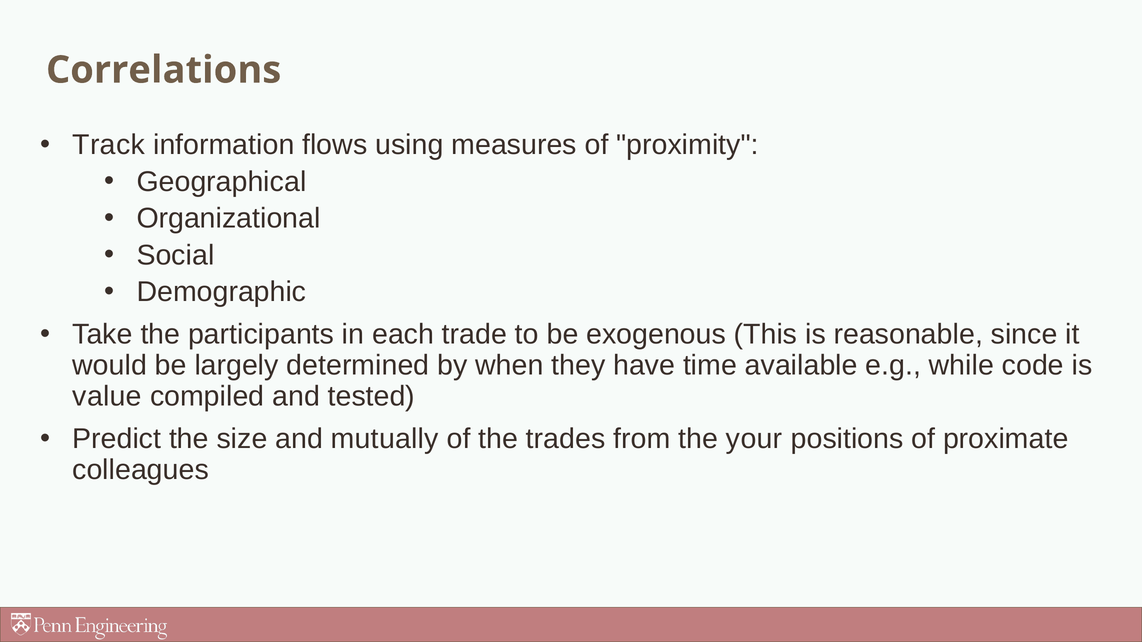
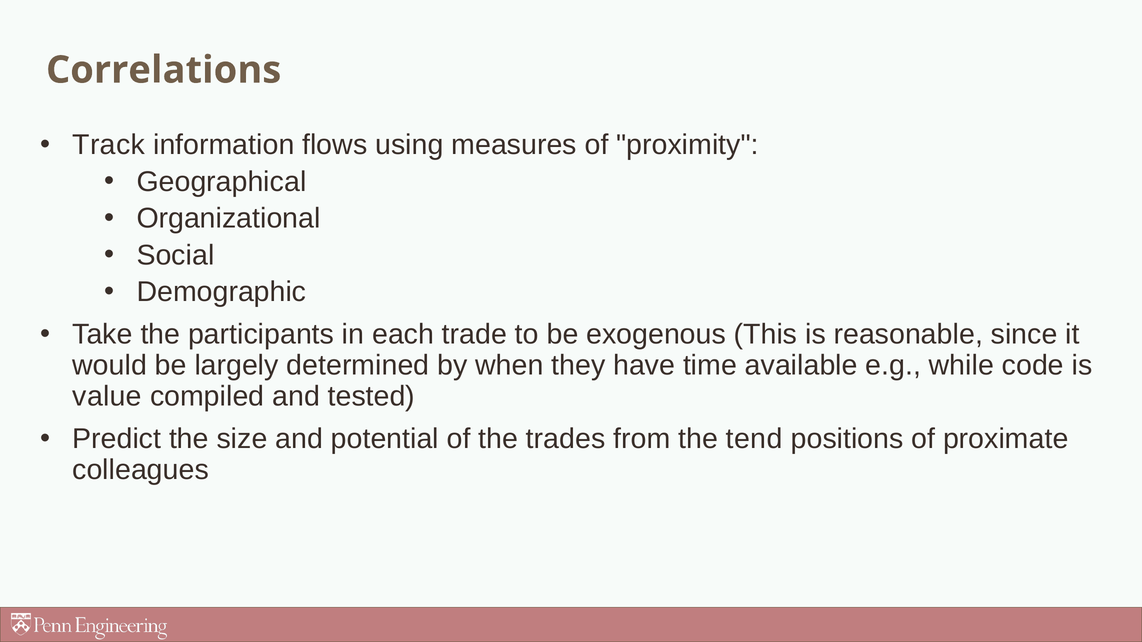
mutually: mutually -> potential (385, 439)
your: your -> tend (754, 439)
